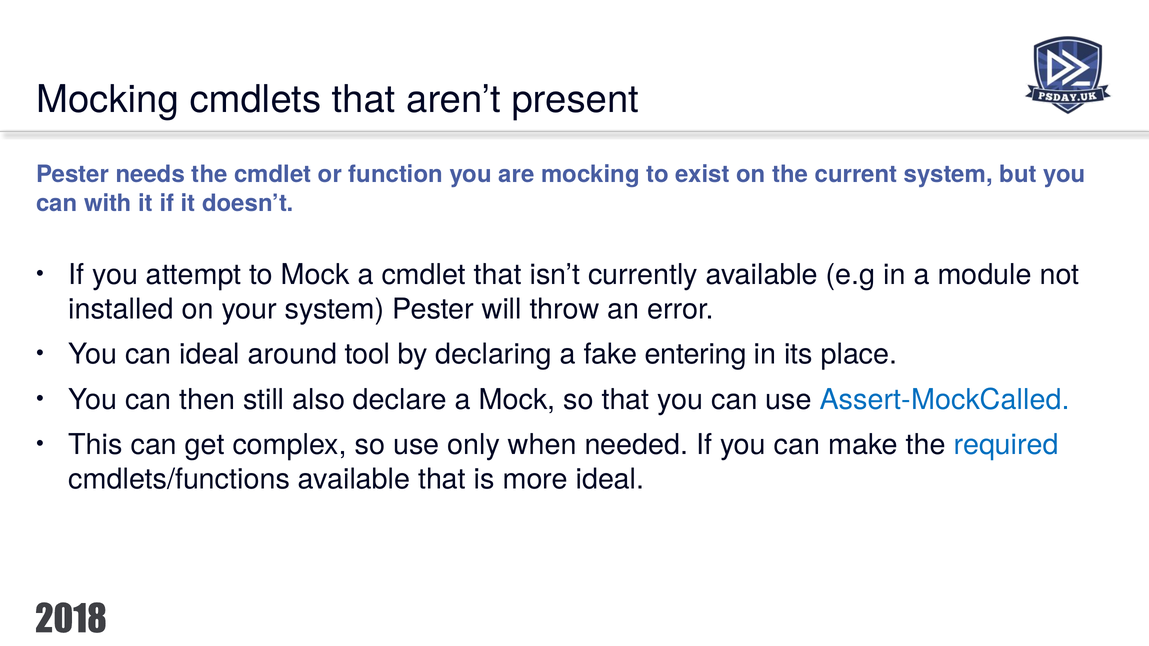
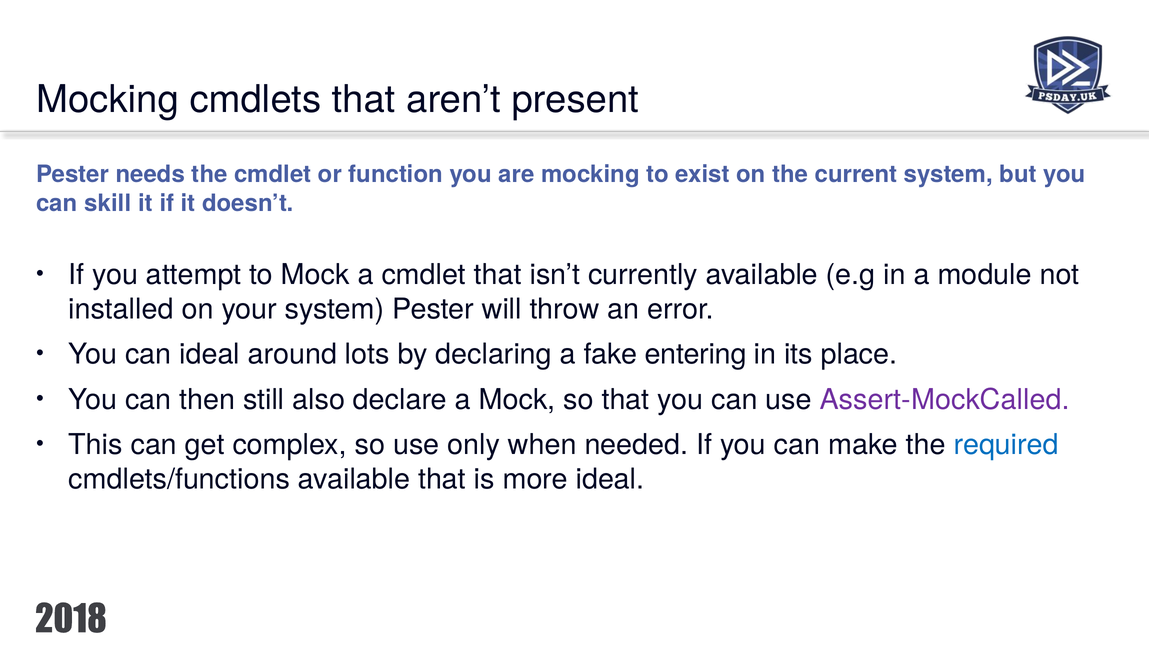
with: with -> skill (108, 203)
tool: tool -> lots (367, 355)
Assert-MockCalled colour: blue -> purple (945, 400)
